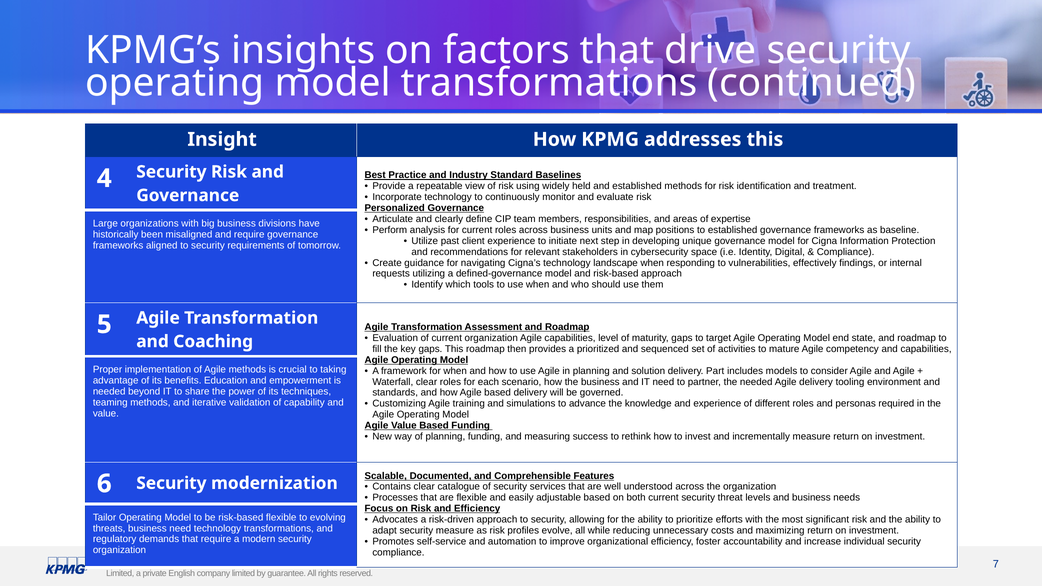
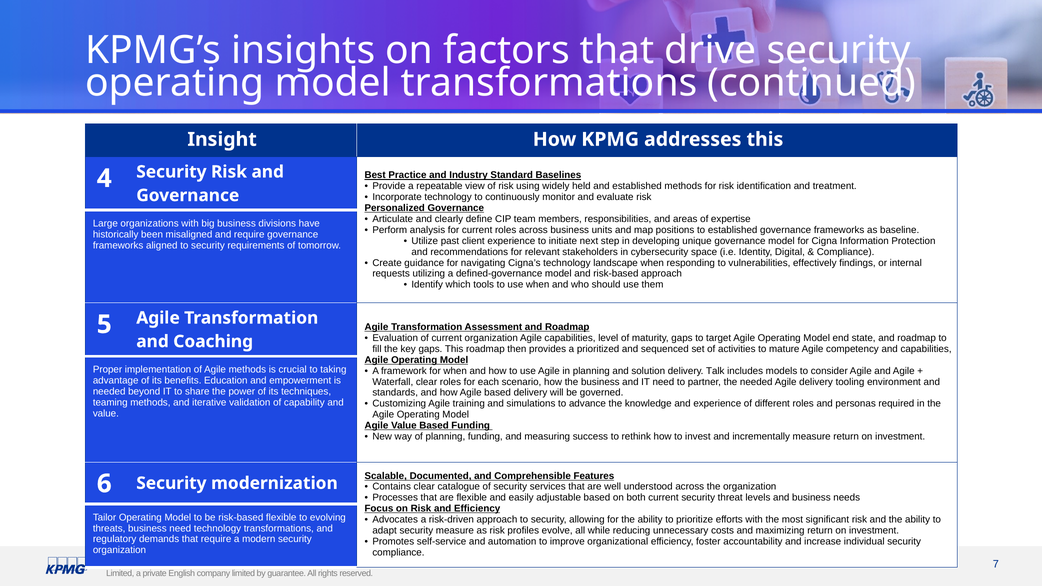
Part: Part -> Talk (715, 371)
